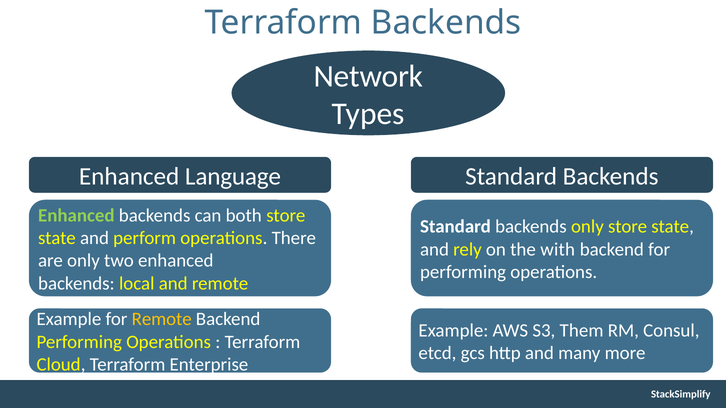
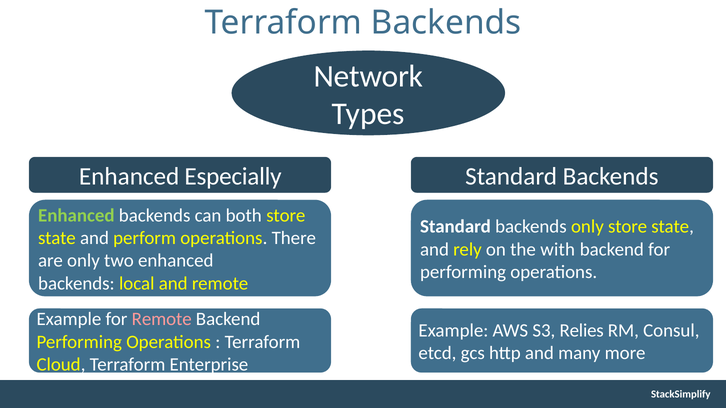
Language: Language -> Especially (233, 177)
Remote colour: yellow -> pink (162, 319)
Them: Them -> Relies (582, 331)
